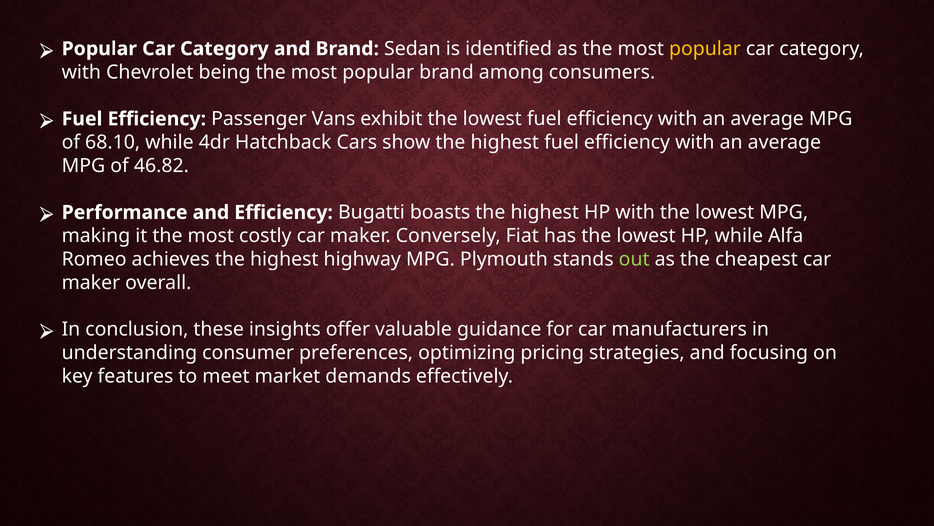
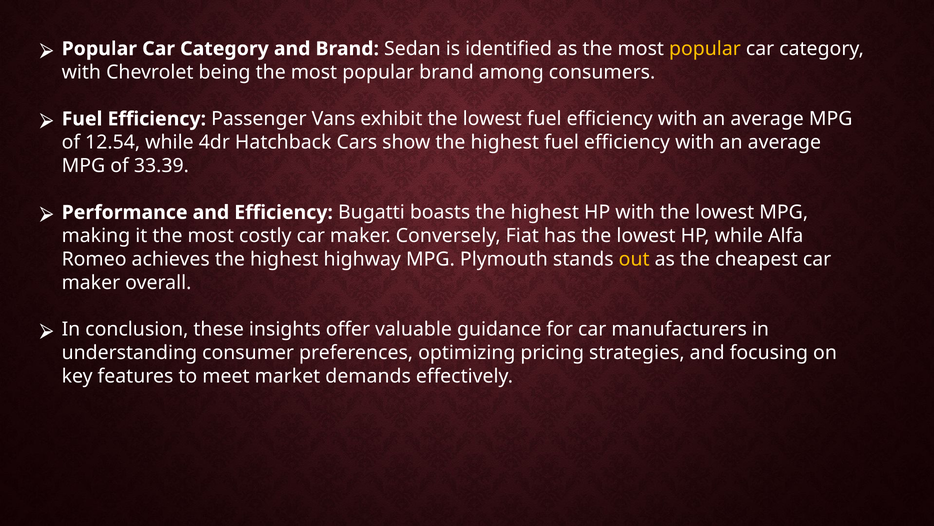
68.10: 68.10 -> 12.54 (113, 142)
46.82: 46.82 -> 33.39 (161, 165)
out colour: light green -> yellow (634, 259)
